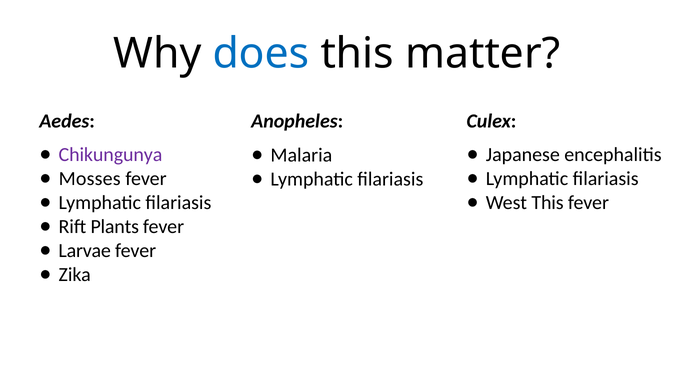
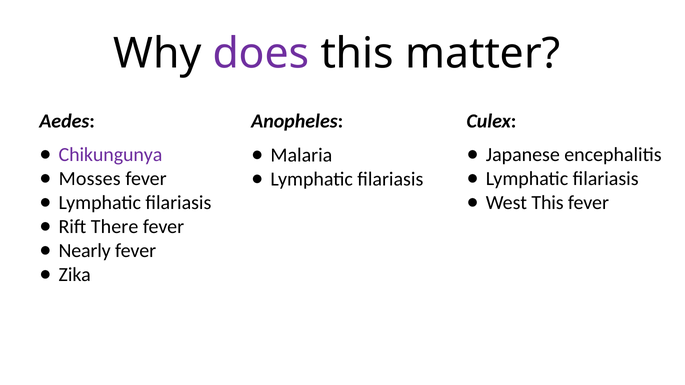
does colour: blue -> purple (261, 54)
Plants: Plants -> There (115, 227)
Larvae: Larvae -> Nearly (85, 251)
